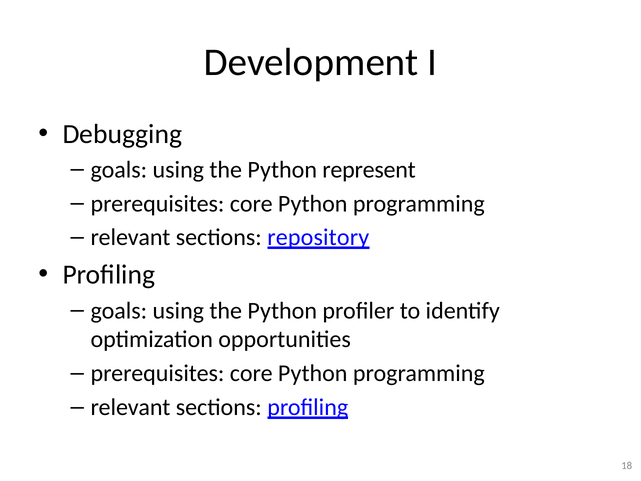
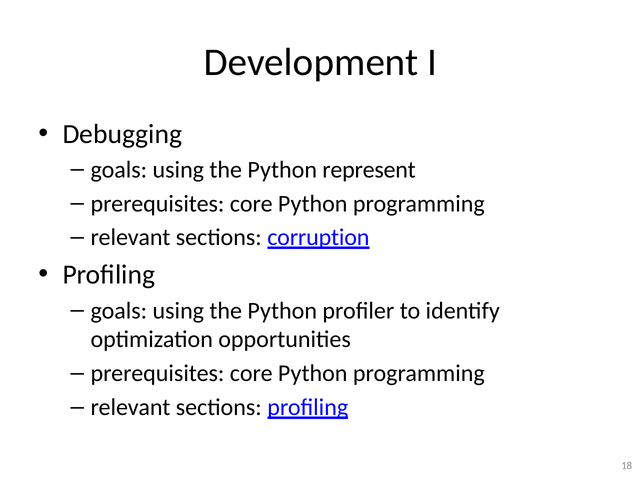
repository: repository -> corruption (318, 237)
